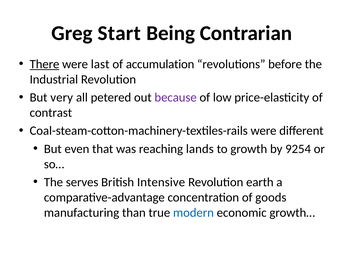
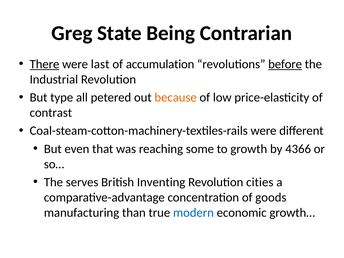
Start: Start -> State (120, 33)
before underline: none -> present (285, 64)
very: very -> type (62, 98)
because colour: purple -> orange (176, 98)
lands: lands -> some (200, 149)
9254: 9254 -> 4366 (298, 149)
Intensive: Intensive -> Inventing (161, 182)
earth: earth -> cities (260, 182)
